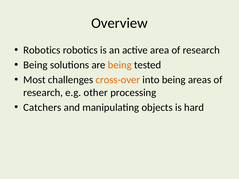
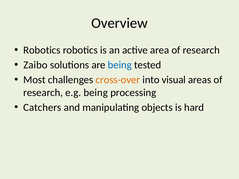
Being: Being -> Zaibo (35, 65)
being colour: orange -> blue (120, 65)
into being: being -> visual (174, 80)
e.g other: other -> being (96, 93)
